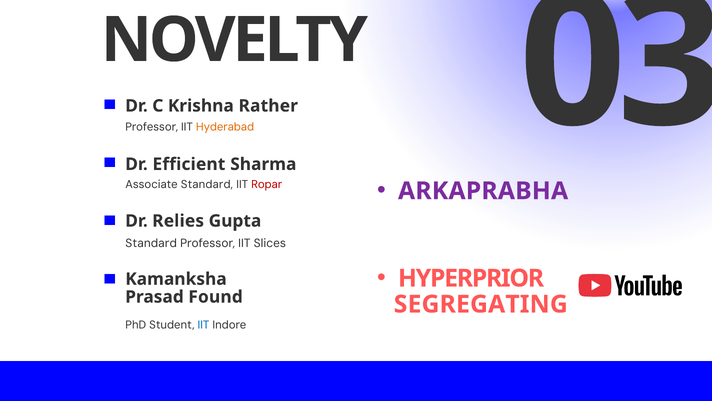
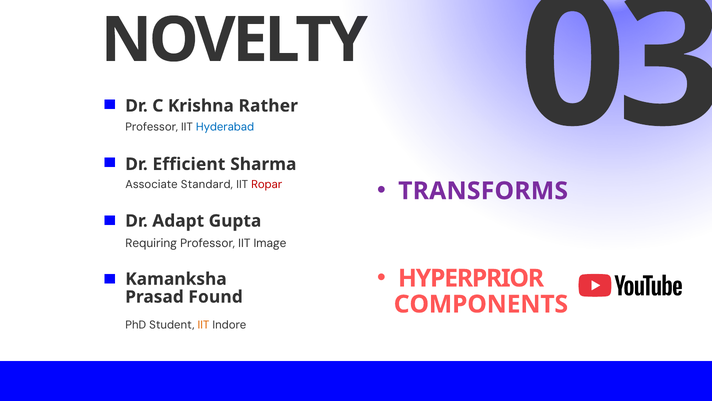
Hyderabad colour: orange -> blue (225, 127)
ARKAPRABHA: ARKAPRABHA -> TRANSFORMS (483, 191)
Relies: Relies -> Adapt (178, 221)
Standard: Standard -> Requiring (151, 243)
Slices: Slices -> Image (270, 243)
SEGREGATING: SEGREGATING -> COMPONENTS (481, 304)
IIT colour: blue -> orange (203, 324)
